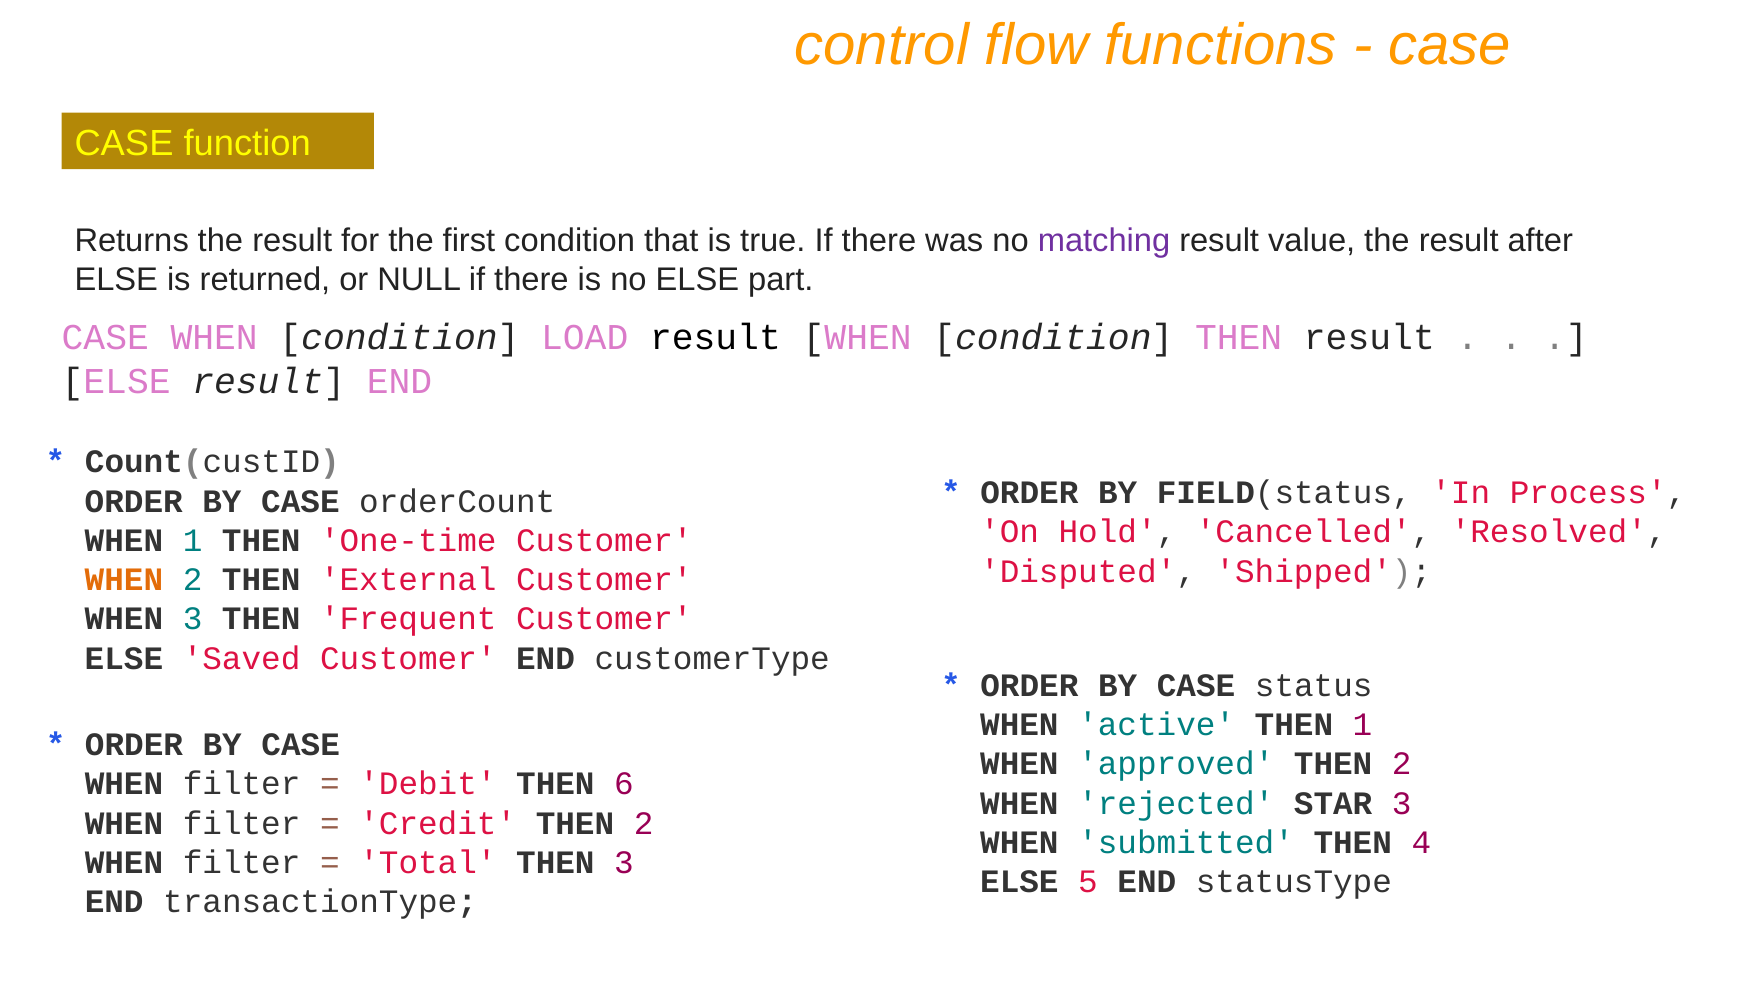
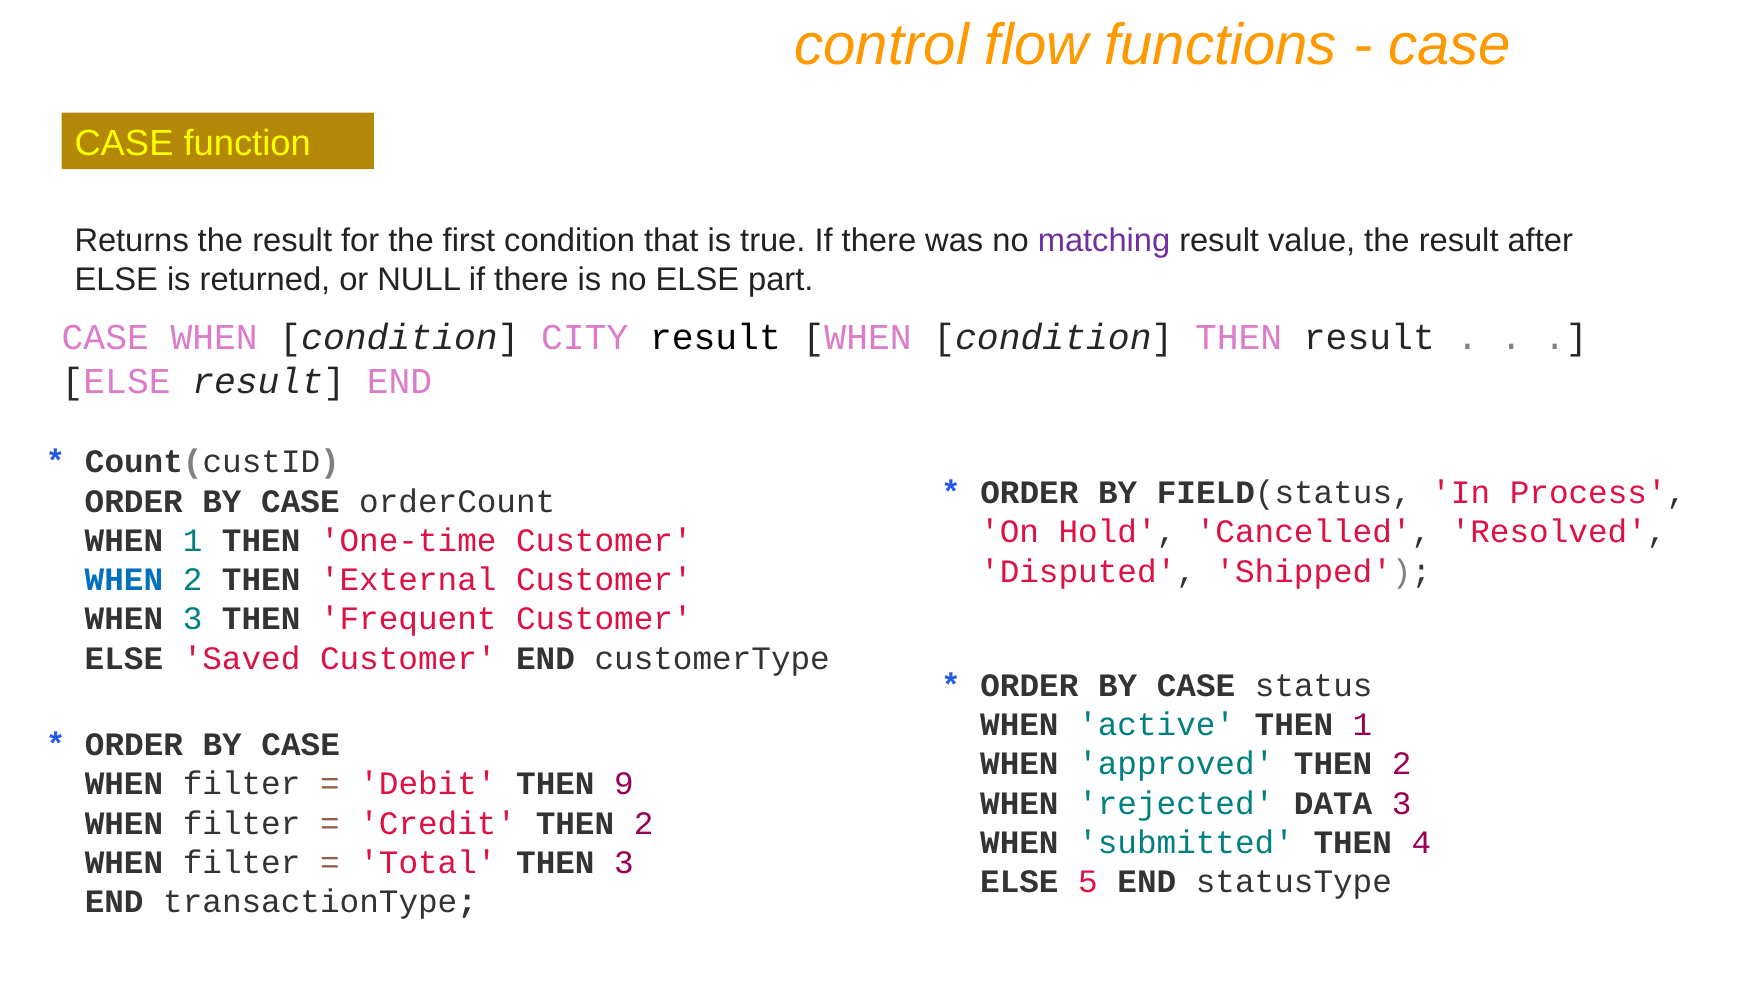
LOAD: LOAD -> CITY (585, 338)
WHEN colour: orange -> blue (124, 579)
6: 6 -> 9 (624, 784)
STAR: STAR -> DATA (1333, 803)
